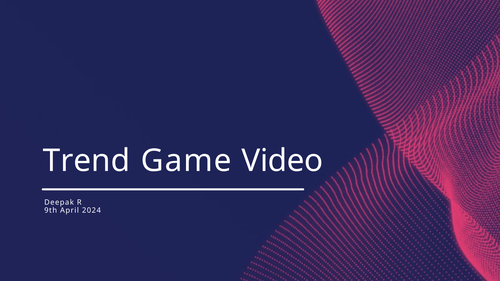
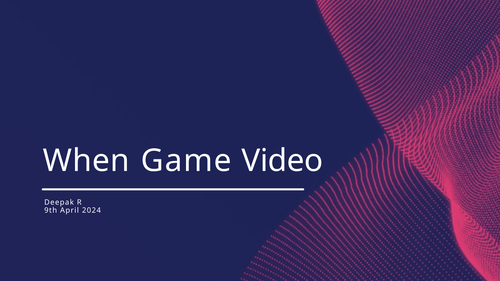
Trend: Trend -> When (86, 161)
